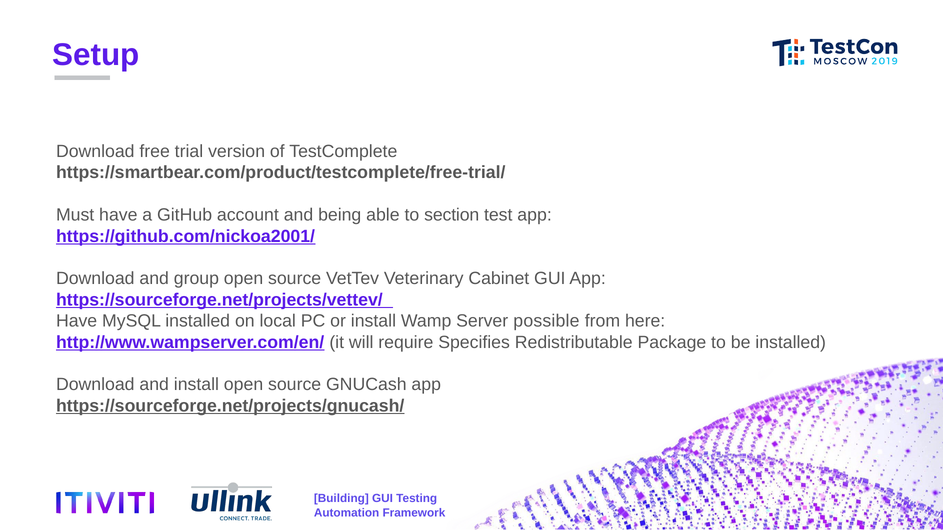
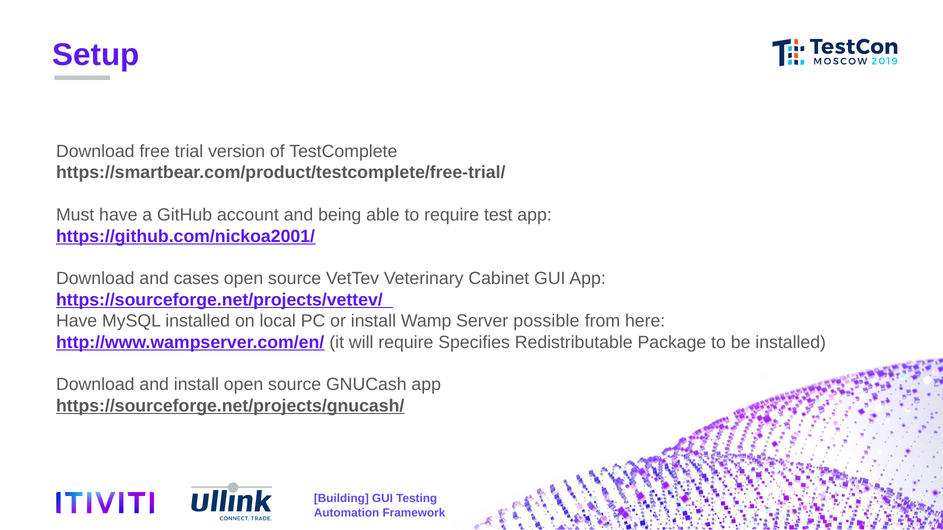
to section: section -> require (452, 215)
group: group -> cases (196, 279)
